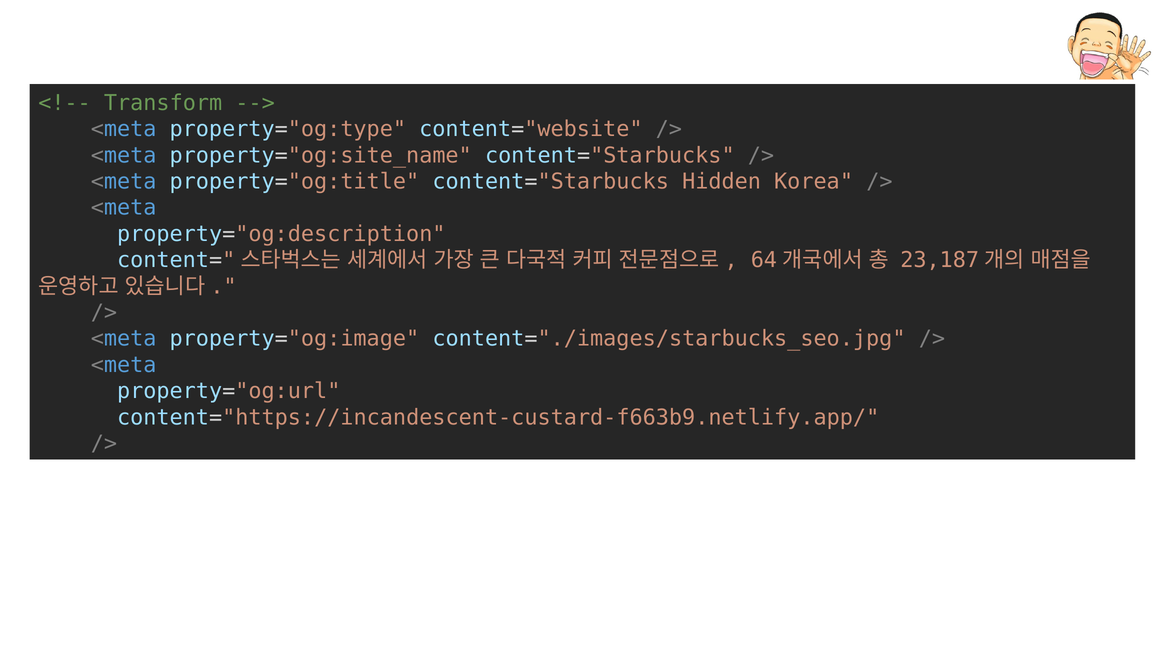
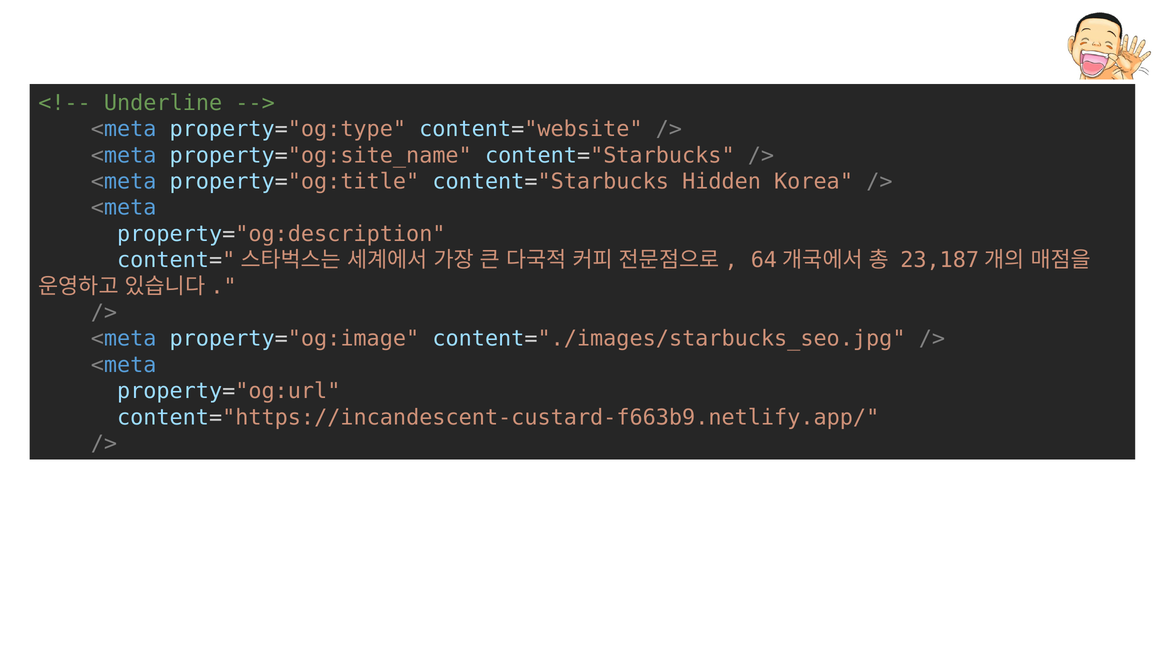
Transform: Transform -> Underline (163, 103)
